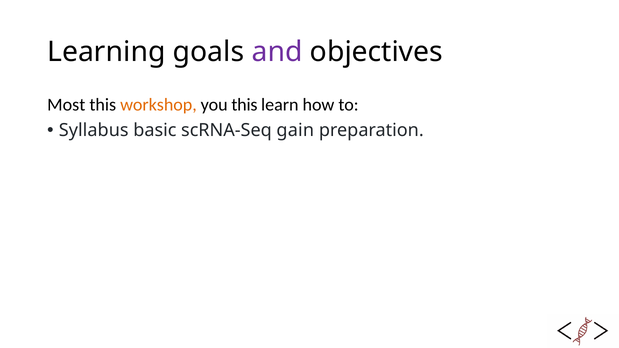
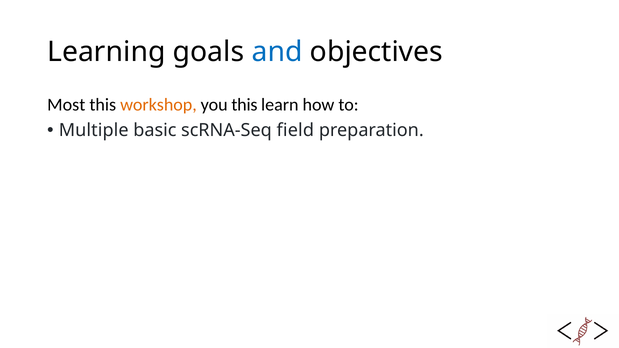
and colour: purple -> blue (277, 52)
Syllabus: Syllabus -> Multiple (94, 131)
gain: gain -> field (295, 131)
